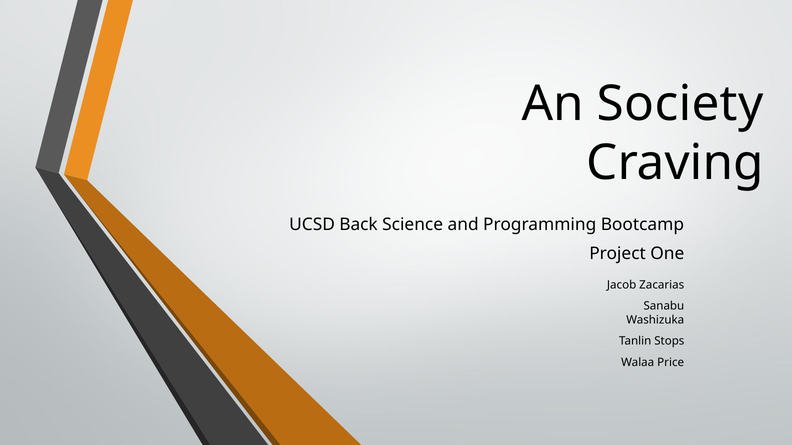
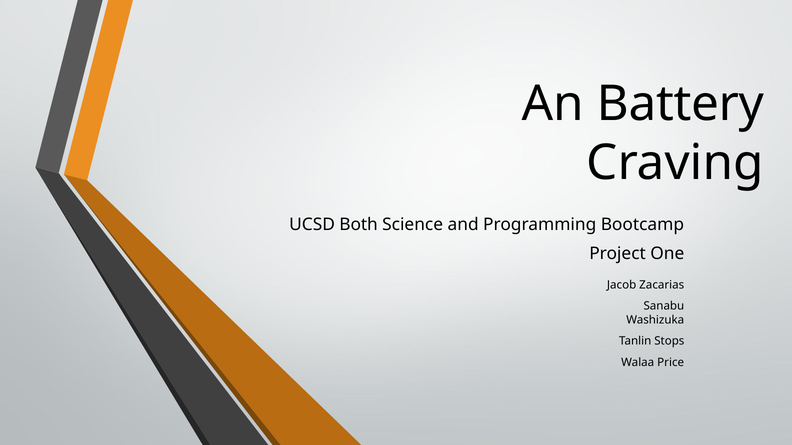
Society: Society -> Battery (680, 104)
Back: Back -> Both (359, 225)
